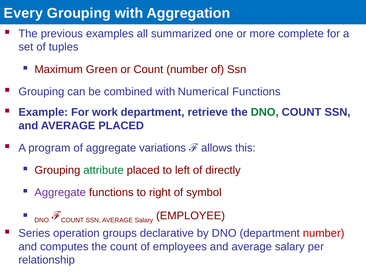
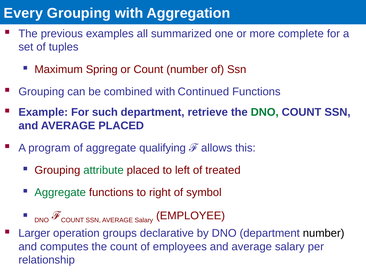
Green: Green -> Spring (102, 69)
Numerical: Numerical -> Continued (203, 92)
work: work -> such (105, 112)
variations: variations -> qualifying (163, 148)
directly: directly -> treated (223, 171)
Aggregate colour: purple -> green (60, 193)
Series: Series -> Larger (34, 234)
number colour: red -> black (324, 234)
